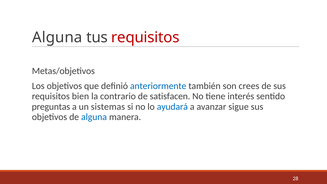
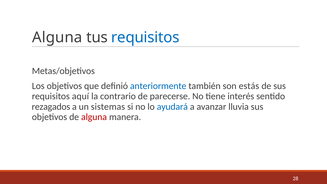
requisitos colour: red -> blue (145, 37)
crees: crees -> estás (249, 86)
bien: bien -> aquí (80, 96)
satisfacen: satisfacen -> parecerse (170, 96)
preguntas: preguntas -> rezagados (51, 107)
sigue: sigue -> lluvia (239, 107)
alguna colour: blue -> red (94, 117)
